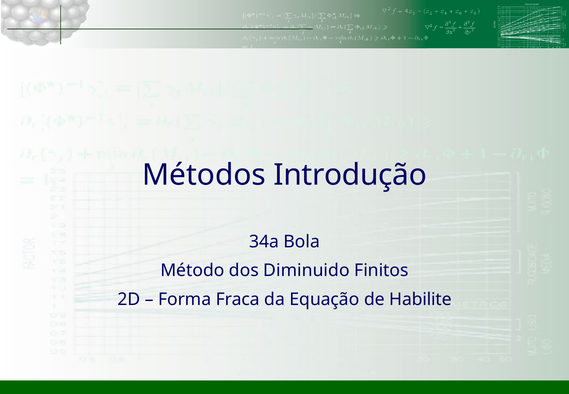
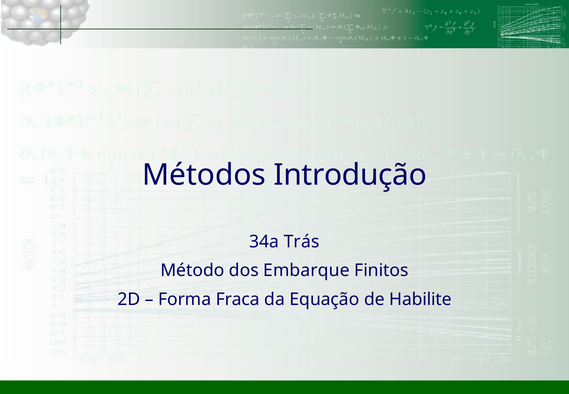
Bola: Bola -> Trás (302, 242)
Diminuido: Diminuido -> Embarque (306, 270)
